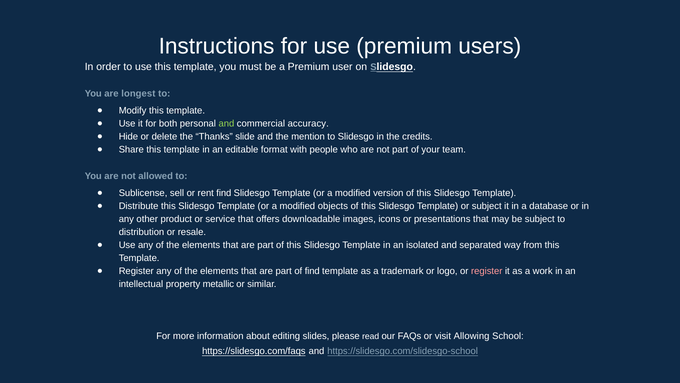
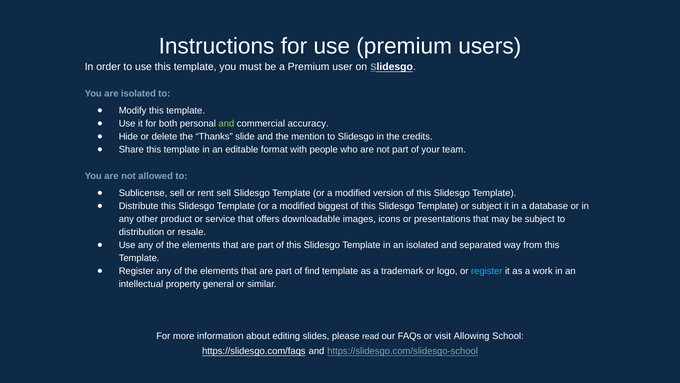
are longest: longest -> isolated (138, 94)
rent find: find -> sell (224, 193)
objects: objects -> biggest (333, 206)
register colour: pink -> light blue (487, 271)
metallic: metallic -> general (218, 284)
